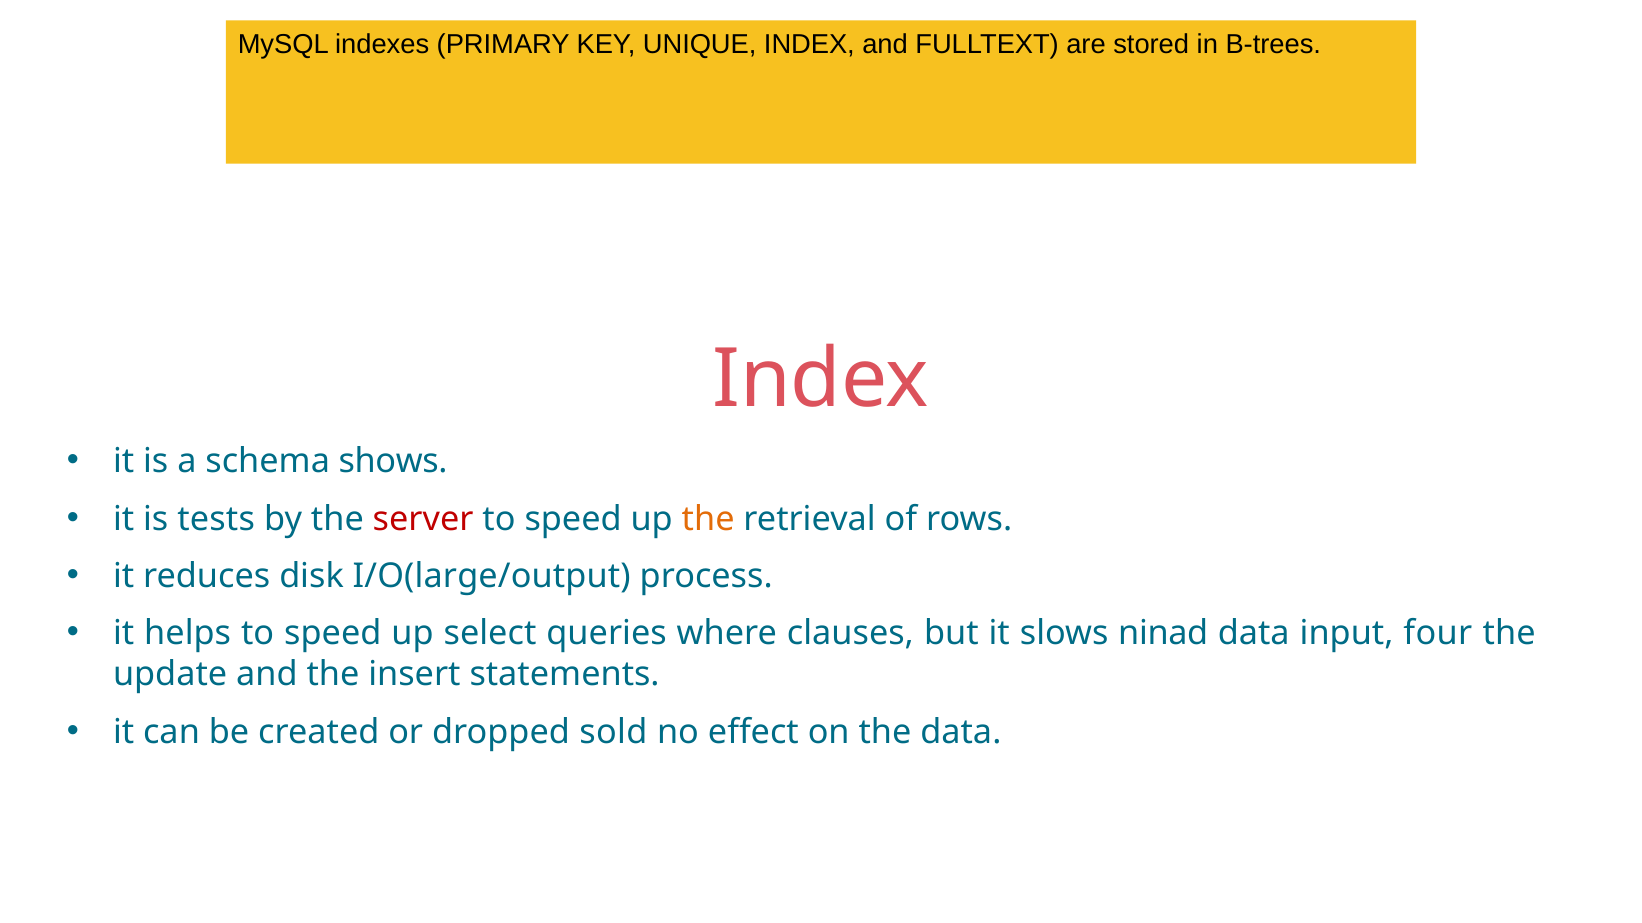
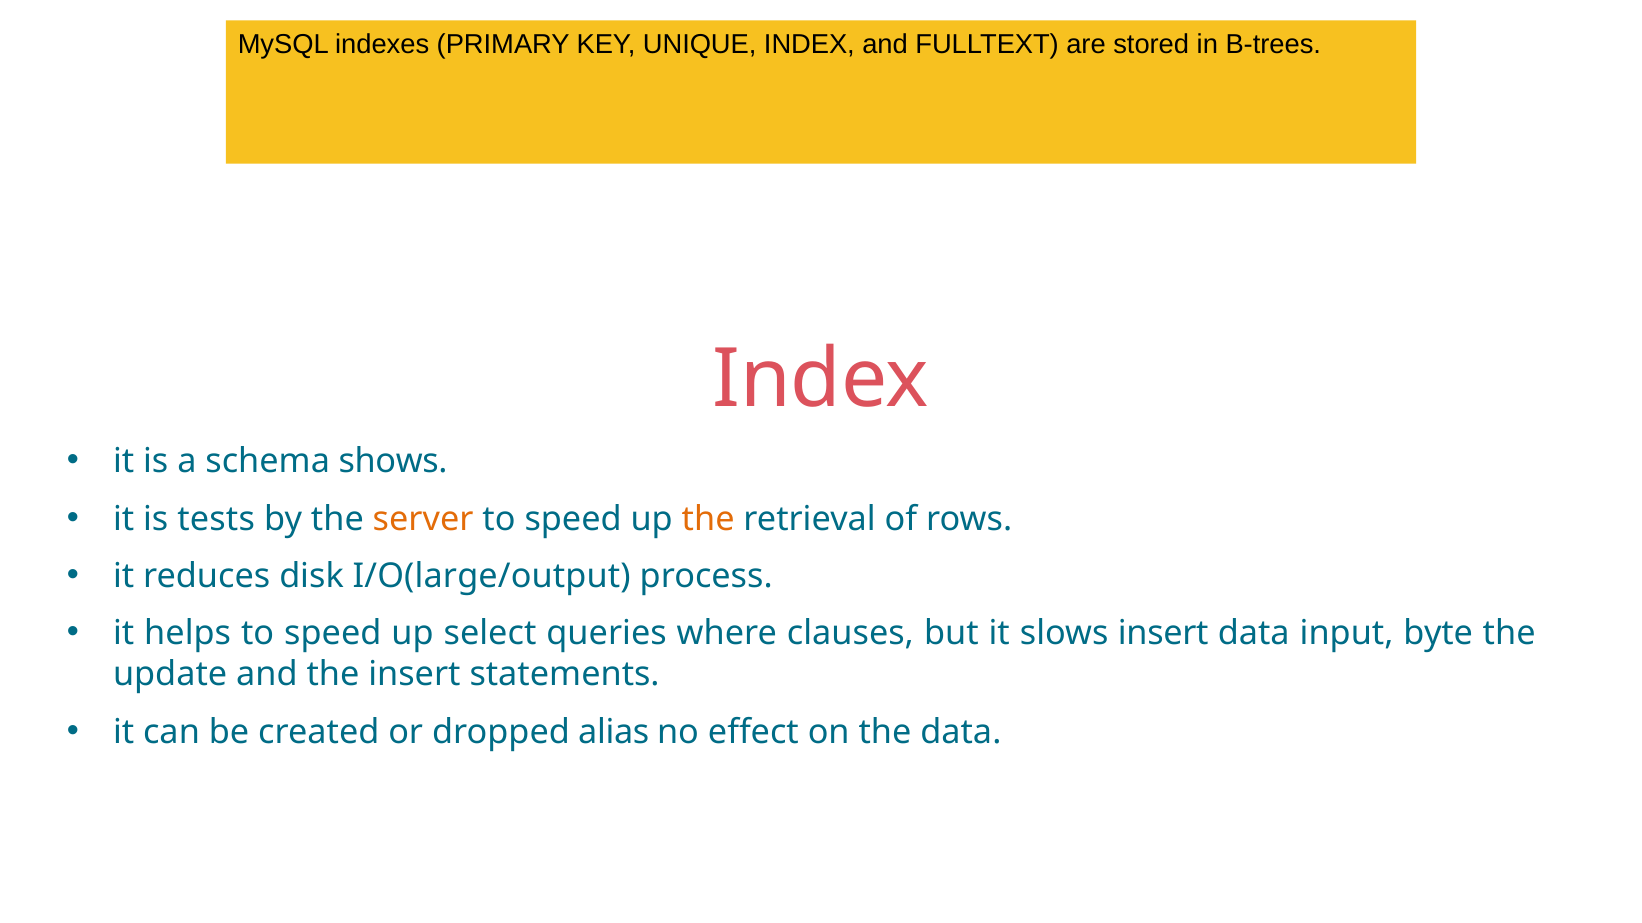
server colour: red -> orange (423, 519)
slows ninad: ninad -> insert (1163, 634)
four: four -> byte (1438, 634)
sold: sold -> alias (614, 733)
